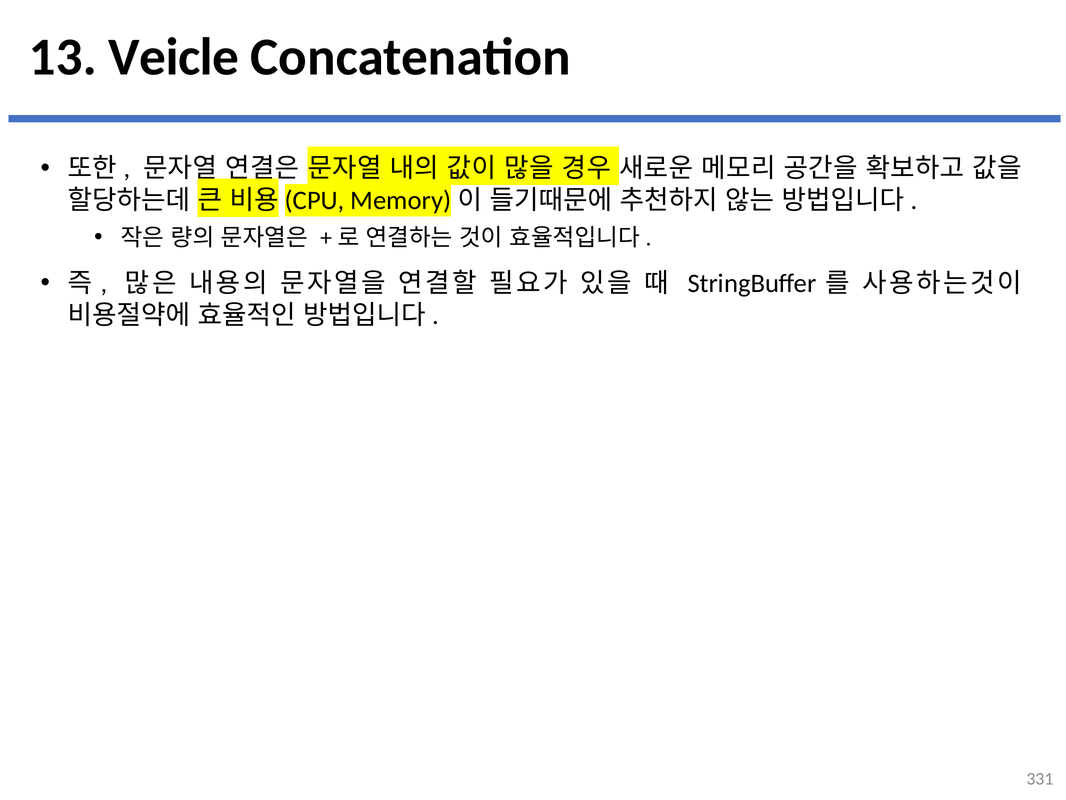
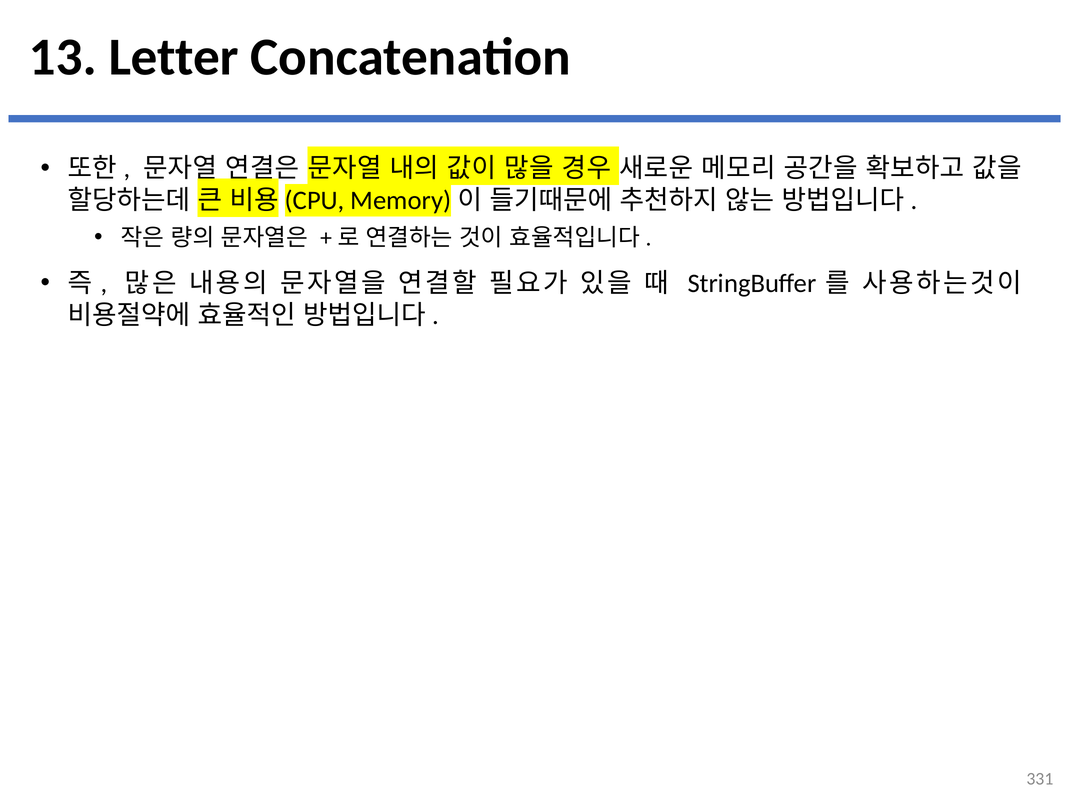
Veicle: Veicle -> Letter (174, 57)
